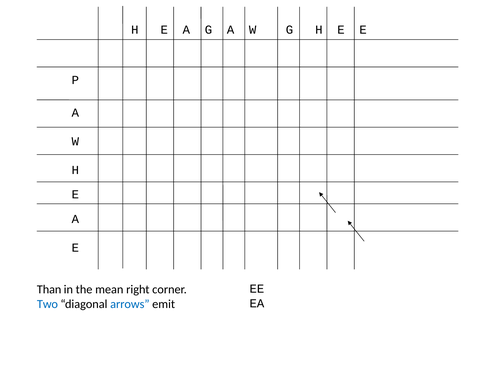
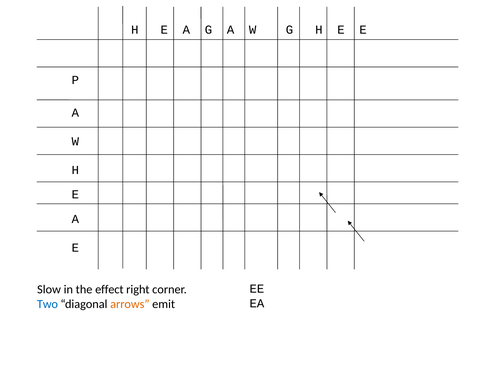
Than: Than -> Slow (49, 290)
mean: mean -> effect (109, 290)
arrows colour: blue -> orange (130, 304)
